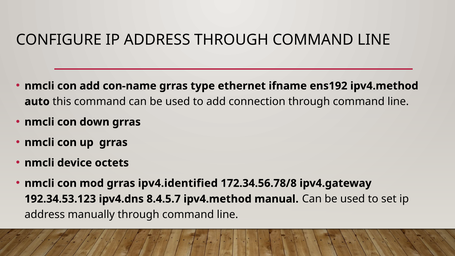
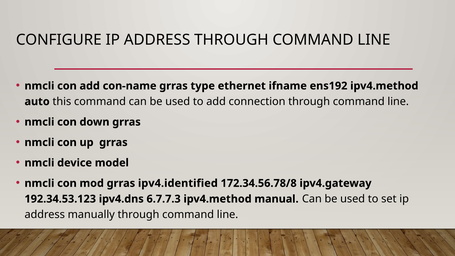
octets: octets -> model (112, 163)
8.4.5.7: 8.4.5.7 -> 6.7.7.3 (164, 199)
